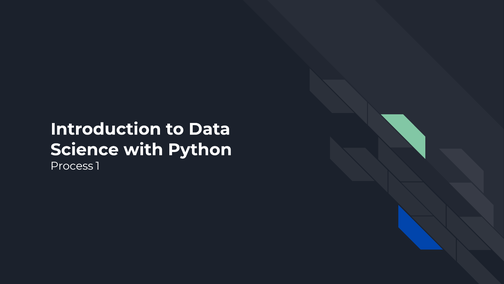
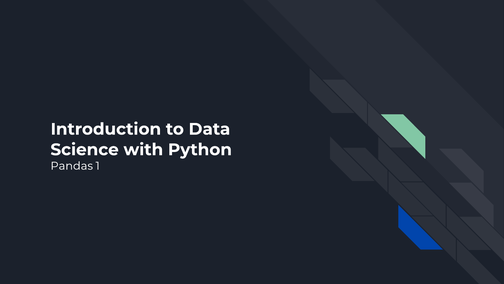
Process: Process -> Pandas (72, 166)
